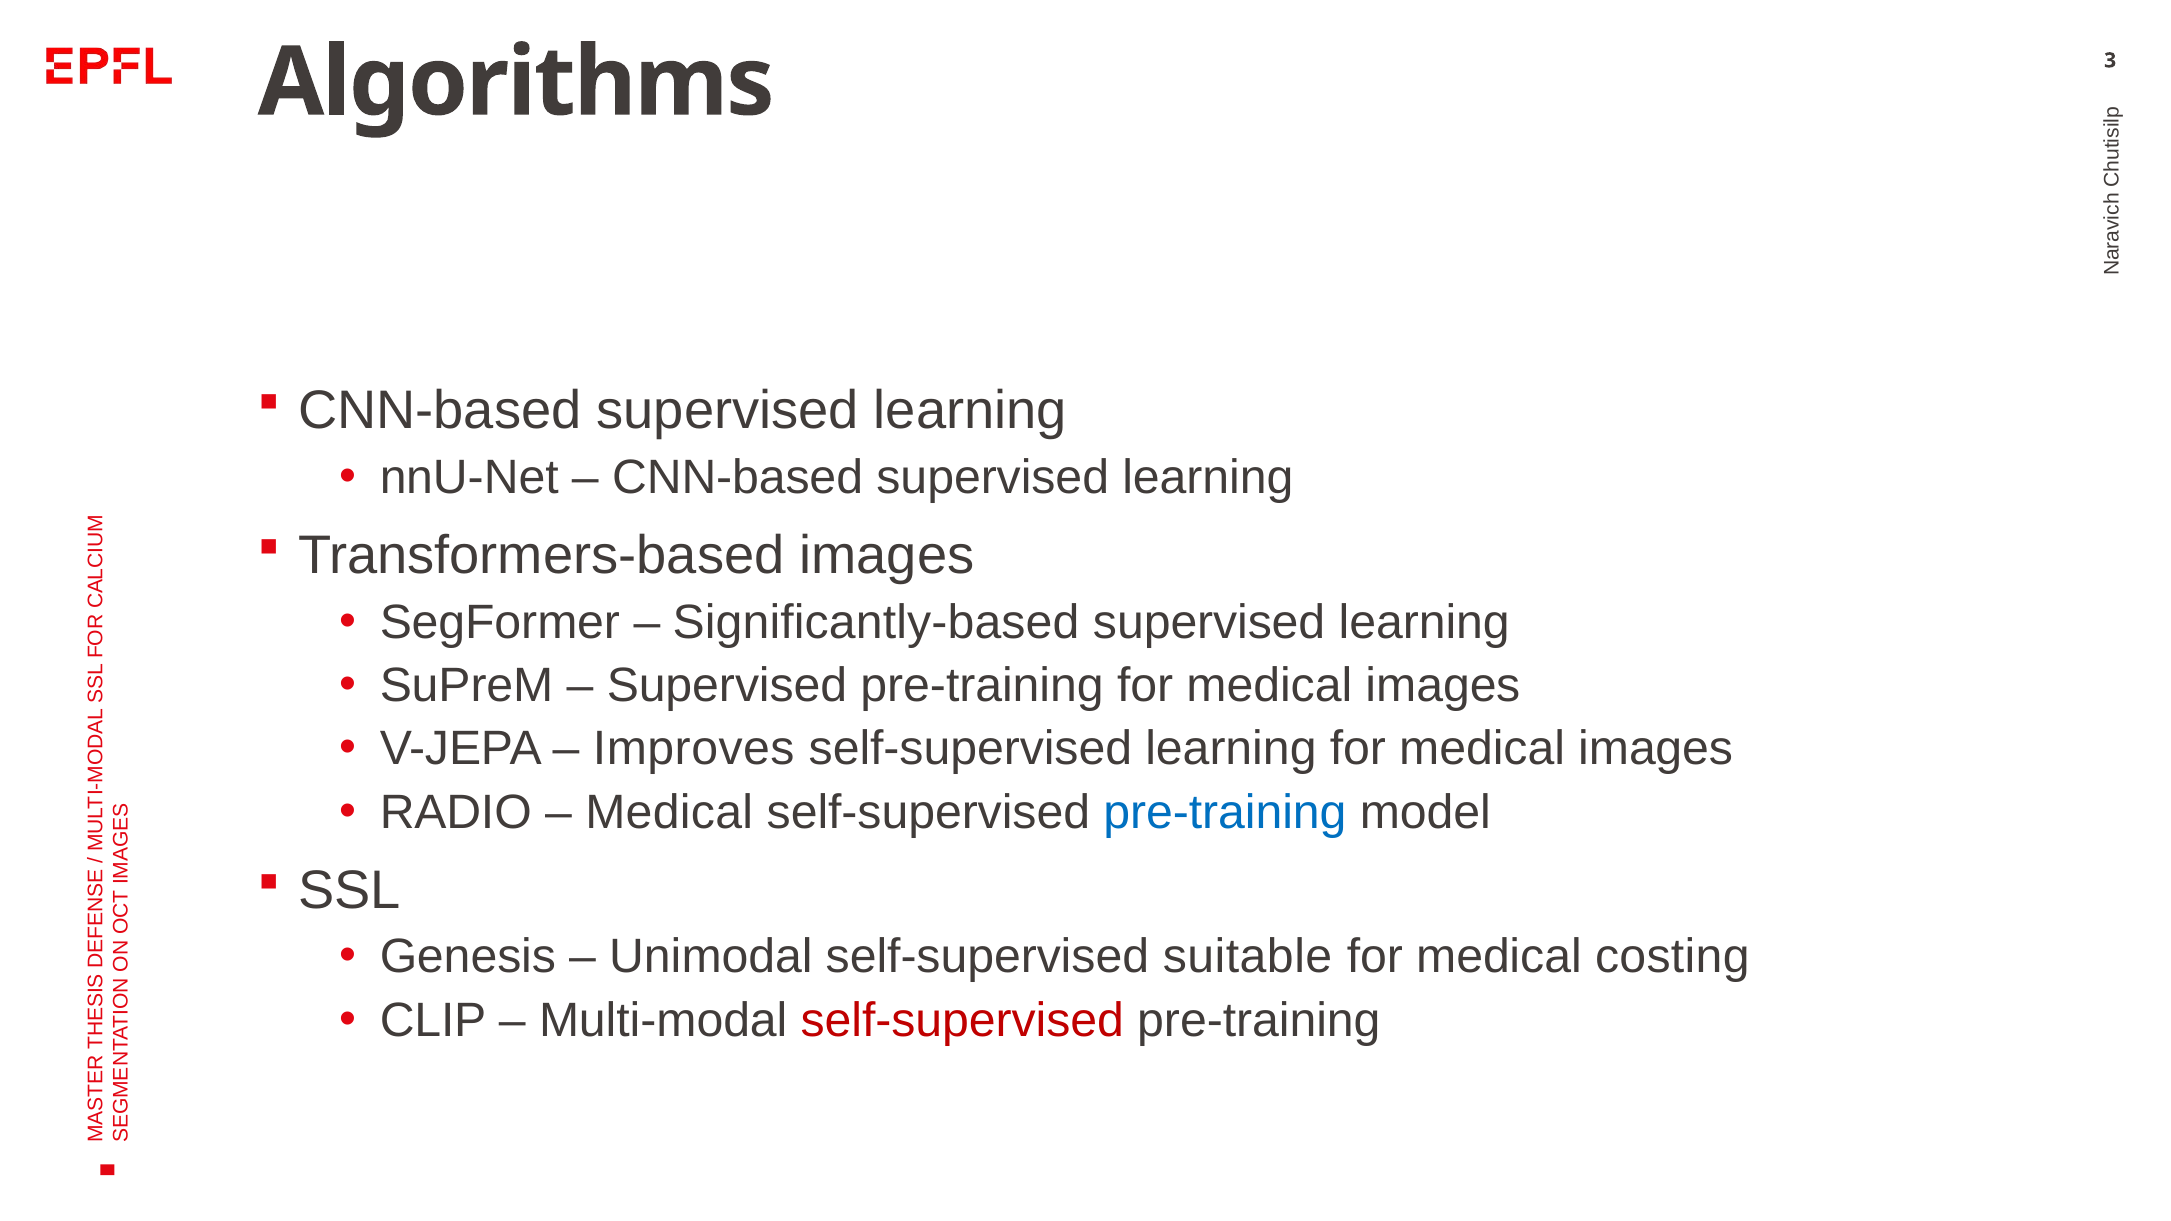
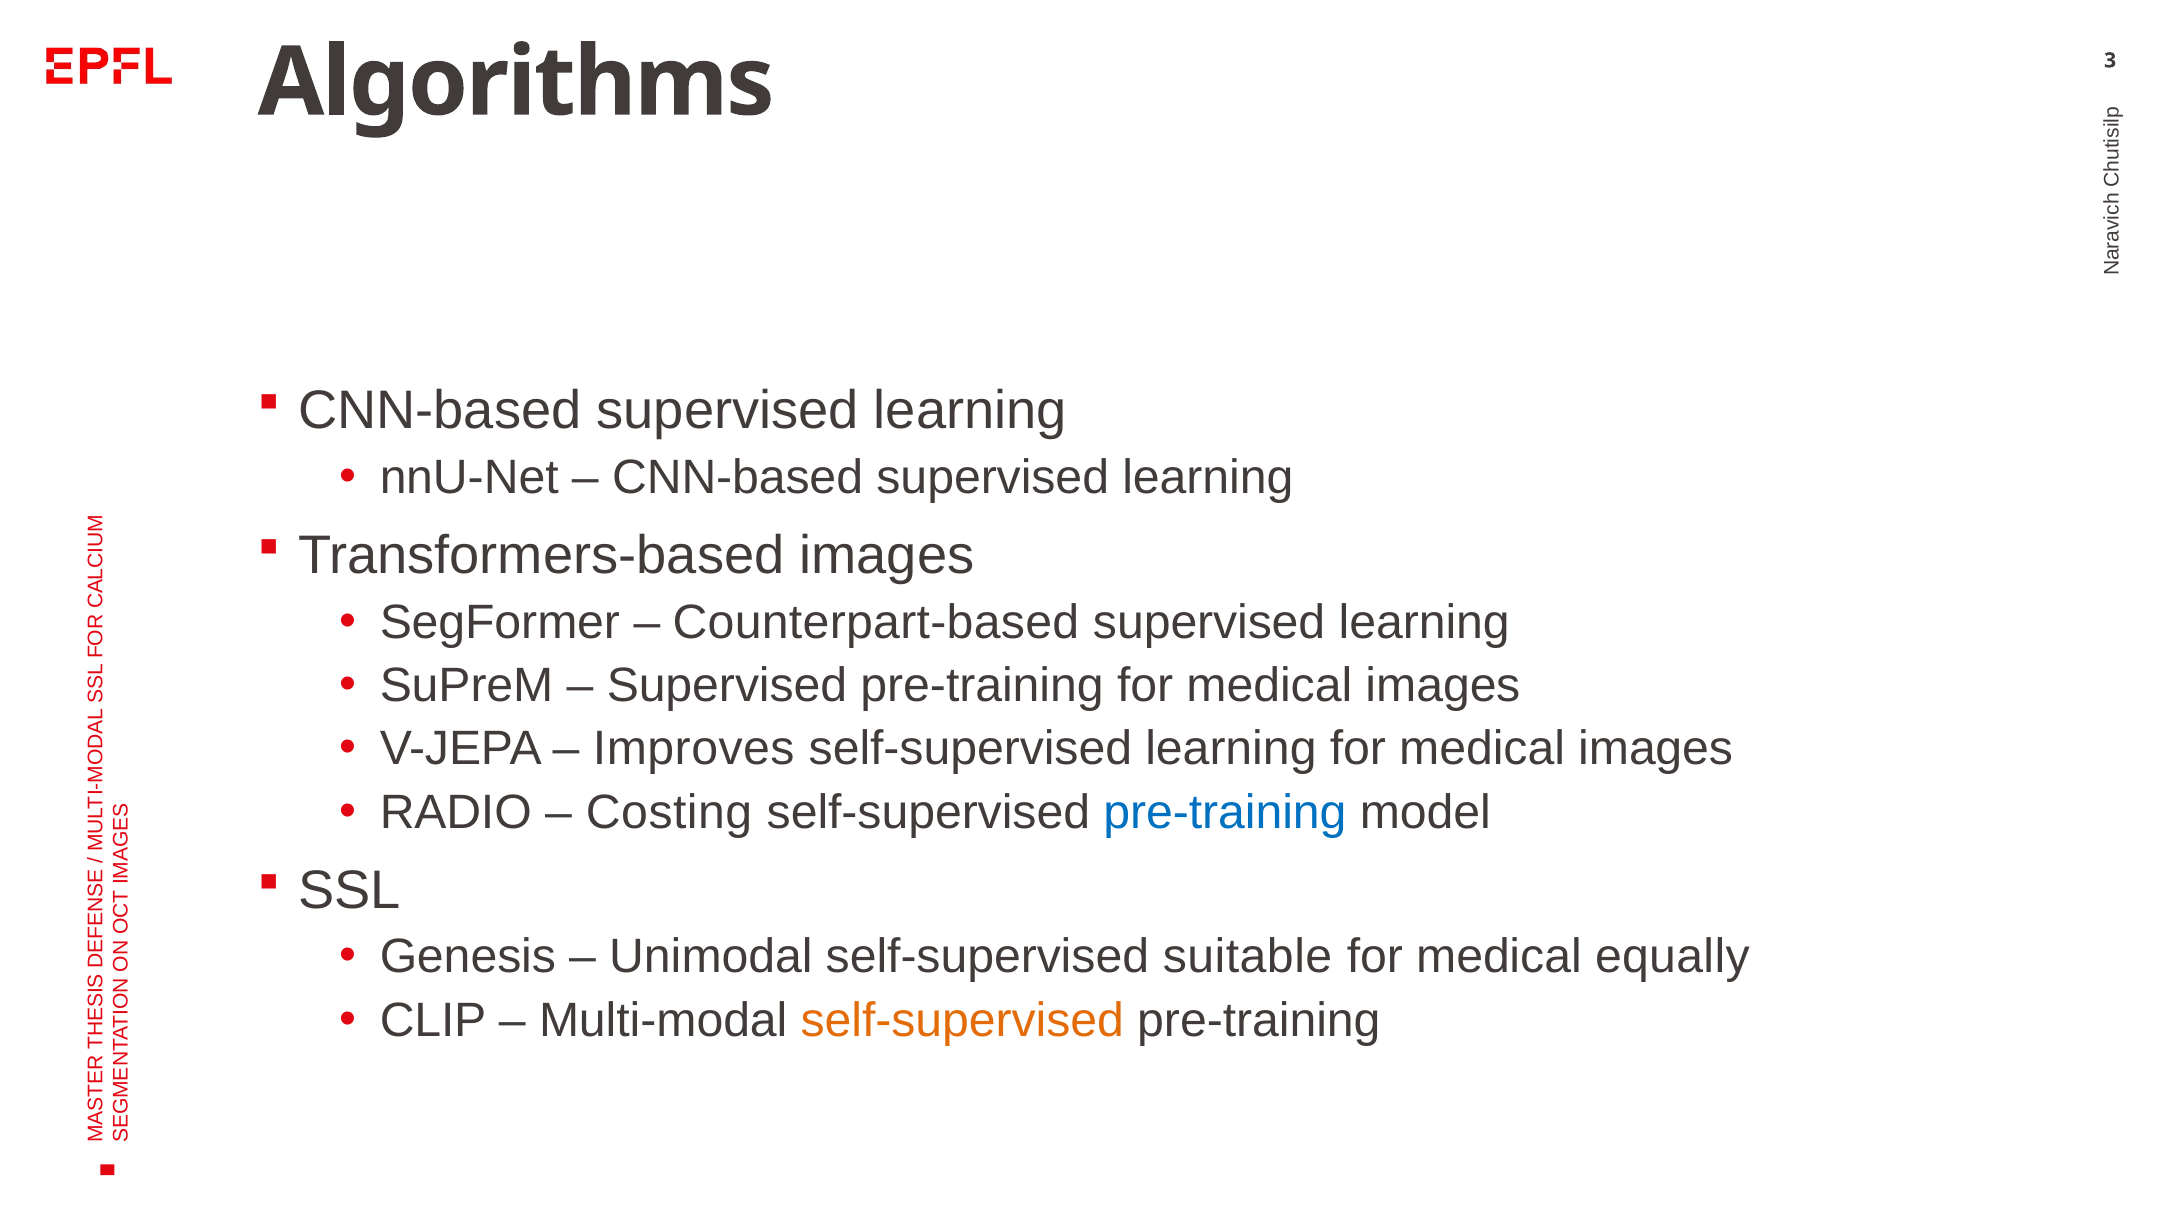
Significantly-based: Significantly-based -> Counterpart-based (876, 622)
Medical: Medical -> Costing (669, 812)
costing: costing -> equally (1672, 957)
self-supervised colour: red -> orange (962, 1020)
